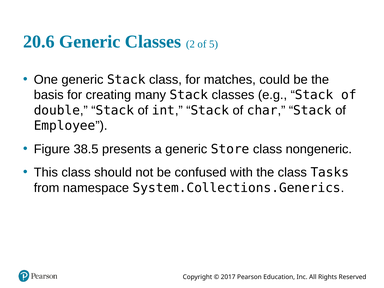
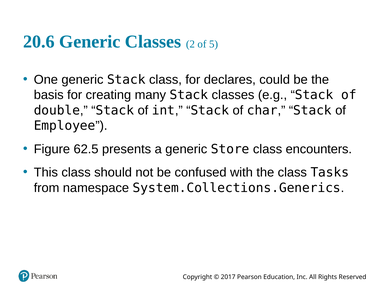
matches: matches -> declares (230, 80)
38.5: 38.5 -> 62.5 (86, 149)
nongeneric: nongeneric -> encounters (319, 149)
